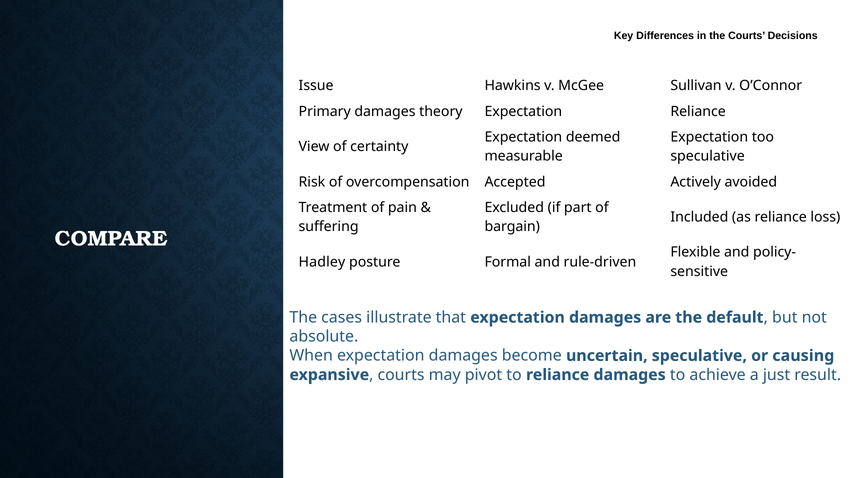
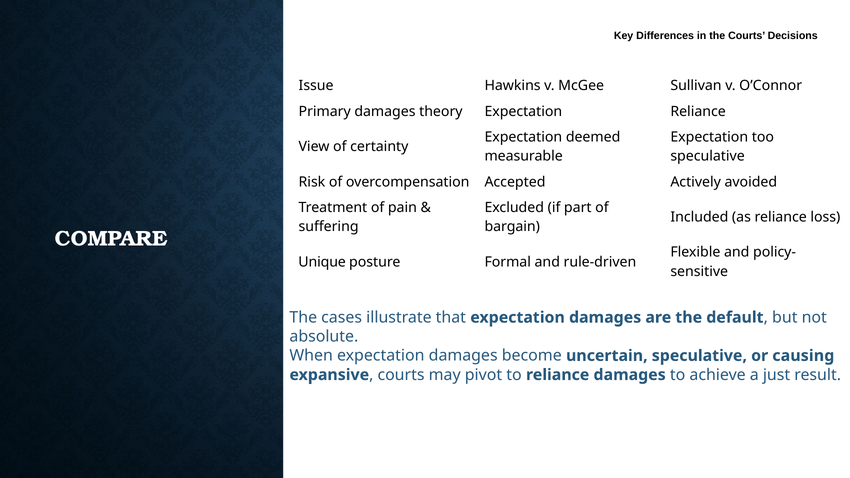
Hadley: Hadley -> Unique (322, 262)
